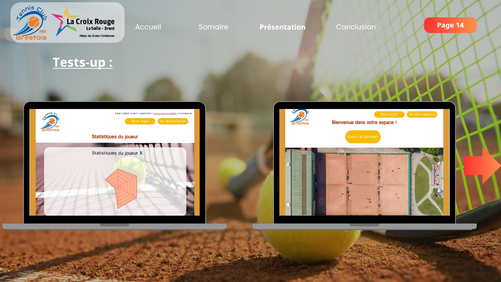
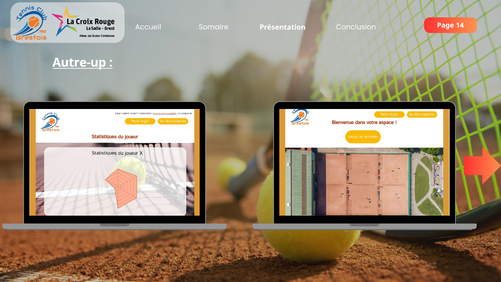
Tests-up: Tests-up -> Autre-up (79, 63)
